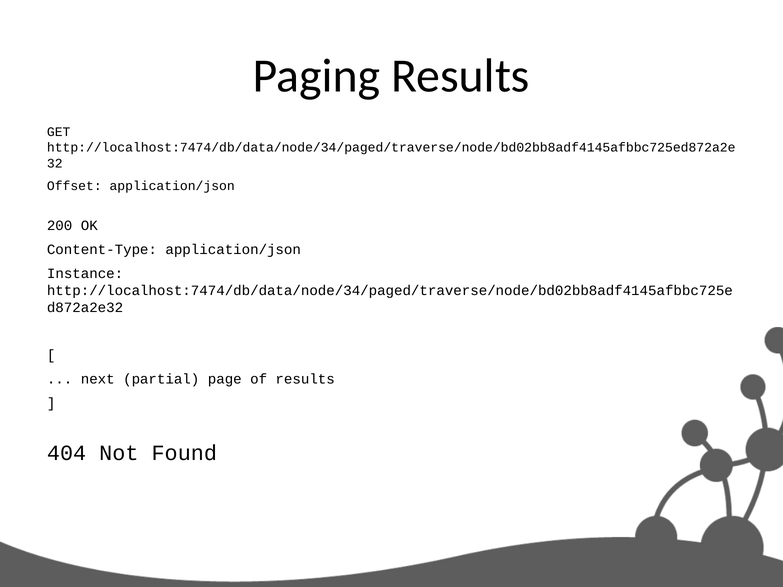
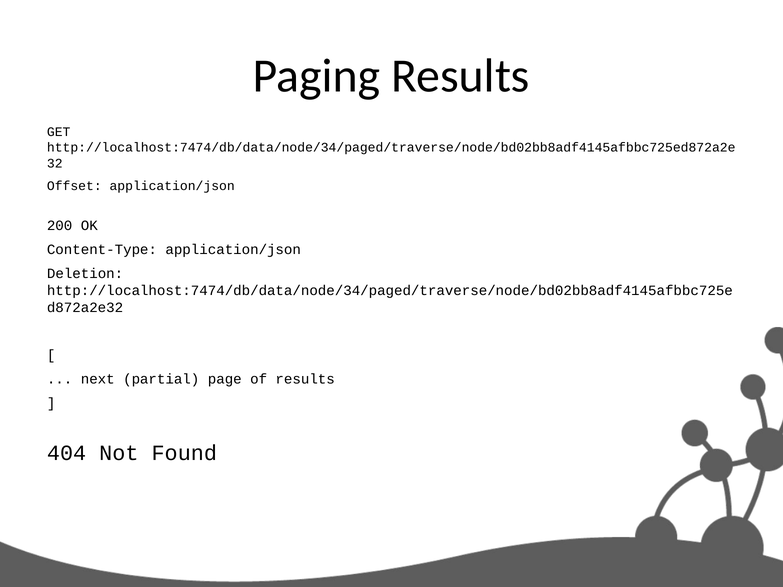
Instance: Instance -> Deletion (85, 274)
